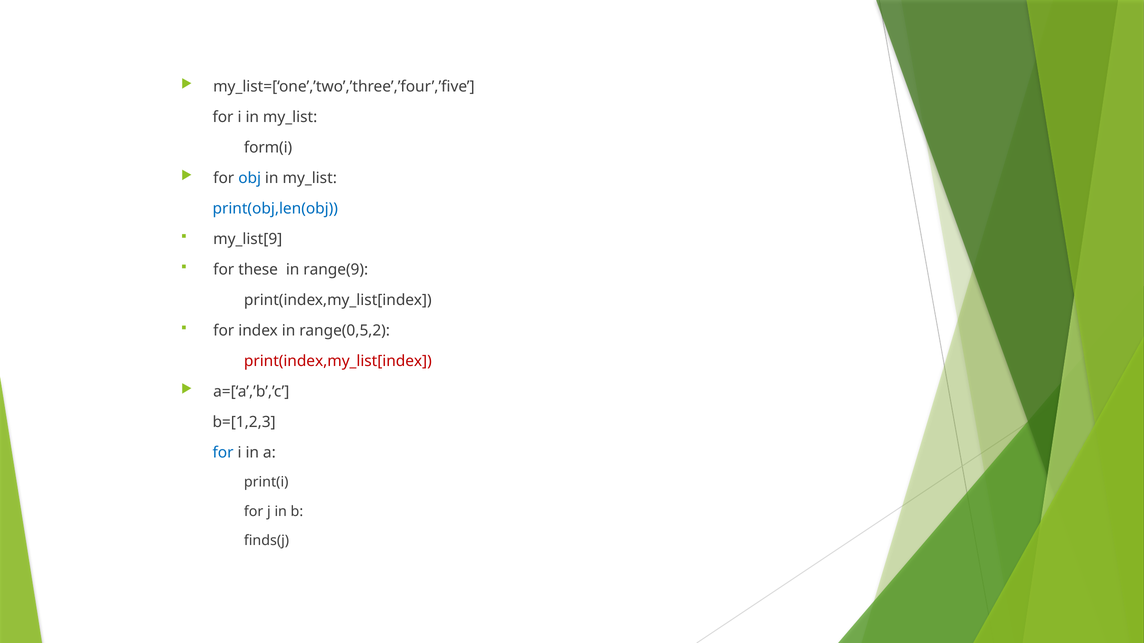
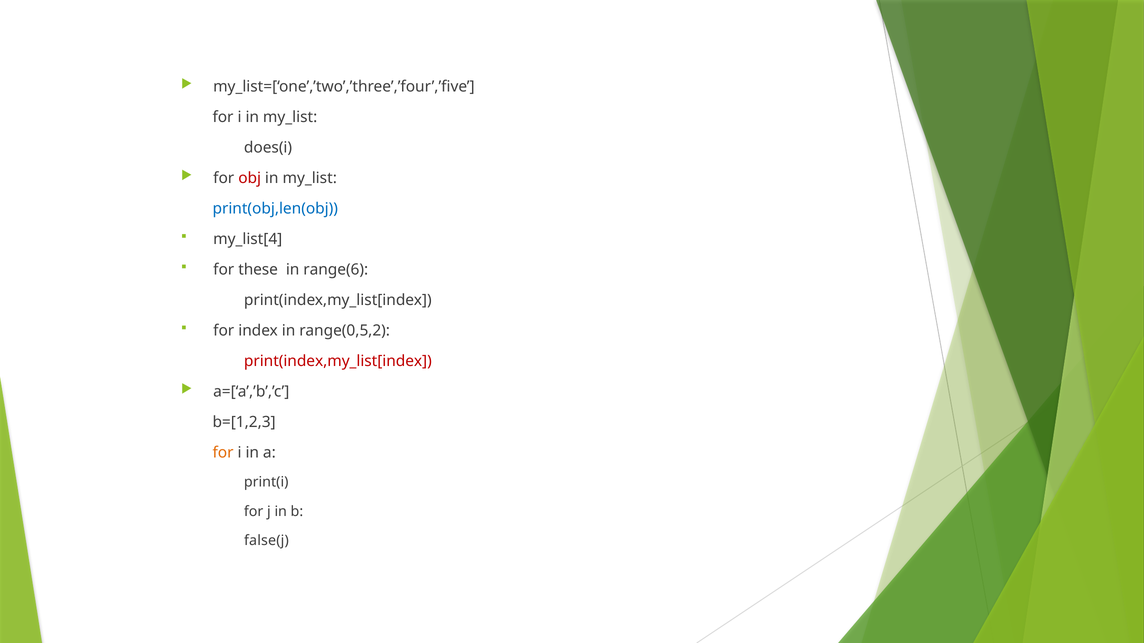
form(i: form(i -> does(i (268, 148)
obj colour: blue -> red (250, 178)
my_list[9: my_list[9 -> my_list[4 (248, 239)
range(9: range(9 -> range(6 (336, 270)
for colour: blue -> orange (223, 453)
finds(j: finds(j -> false(j (266, 541)
